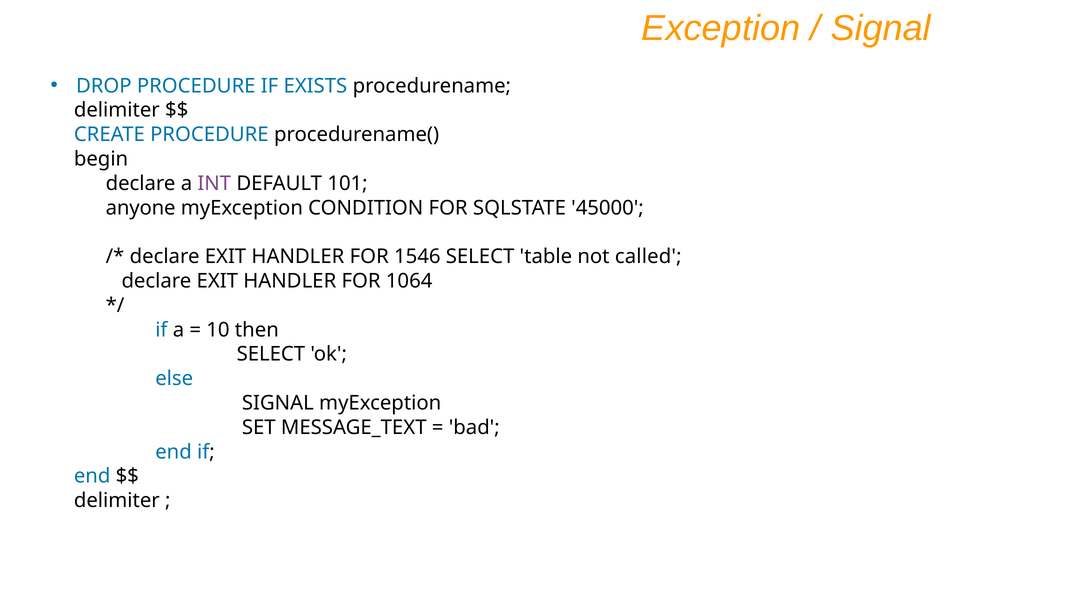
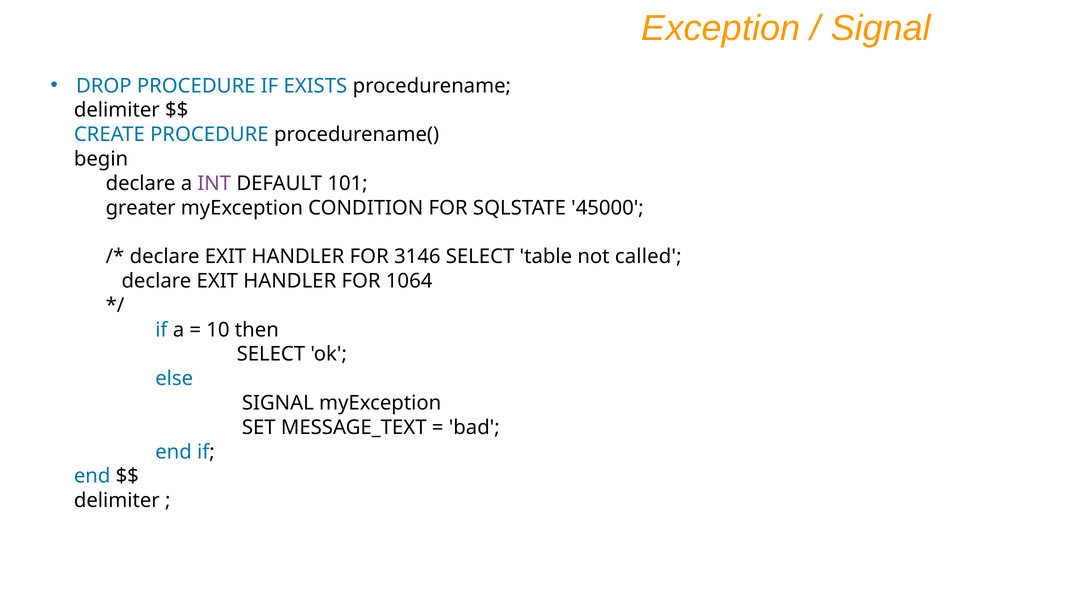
anyone: anyone -> greater (141, 208)
1546: 1546 -> 3146 (417, 257)
